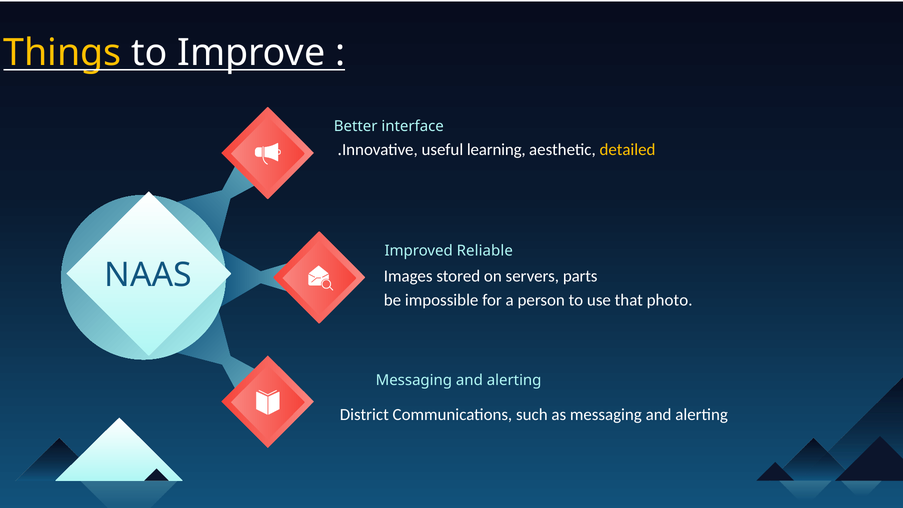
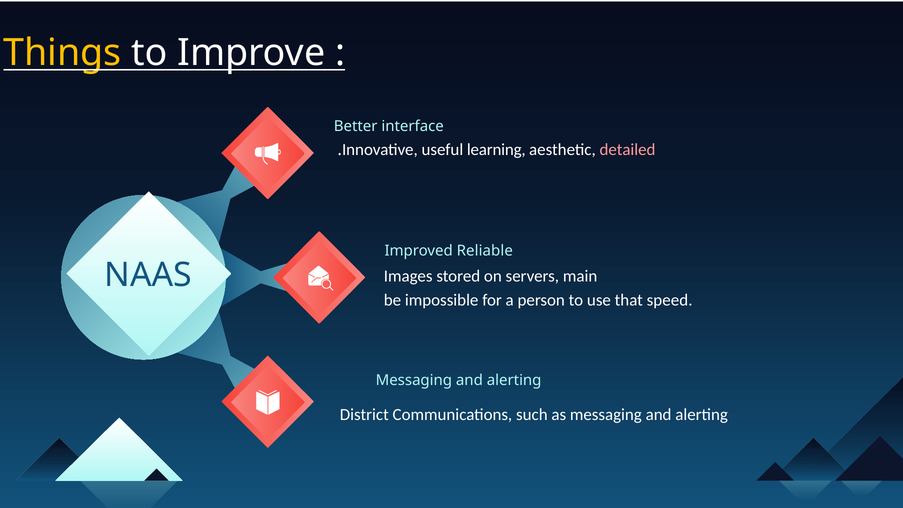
detailed colour: yellow -> pink (627, 150)
parts: parts -> main (580, 276)
photo: photo -> speed (670, 300)
